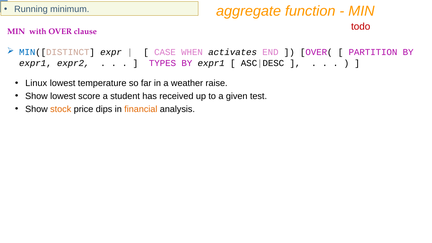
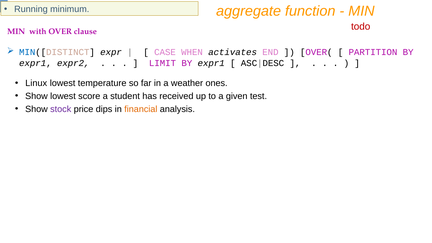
TYPES: TYPES -> LIMIT (162, 63)
raise: raise -> ones (217, 83)
stock colour: orange -> purple (61, 109)
